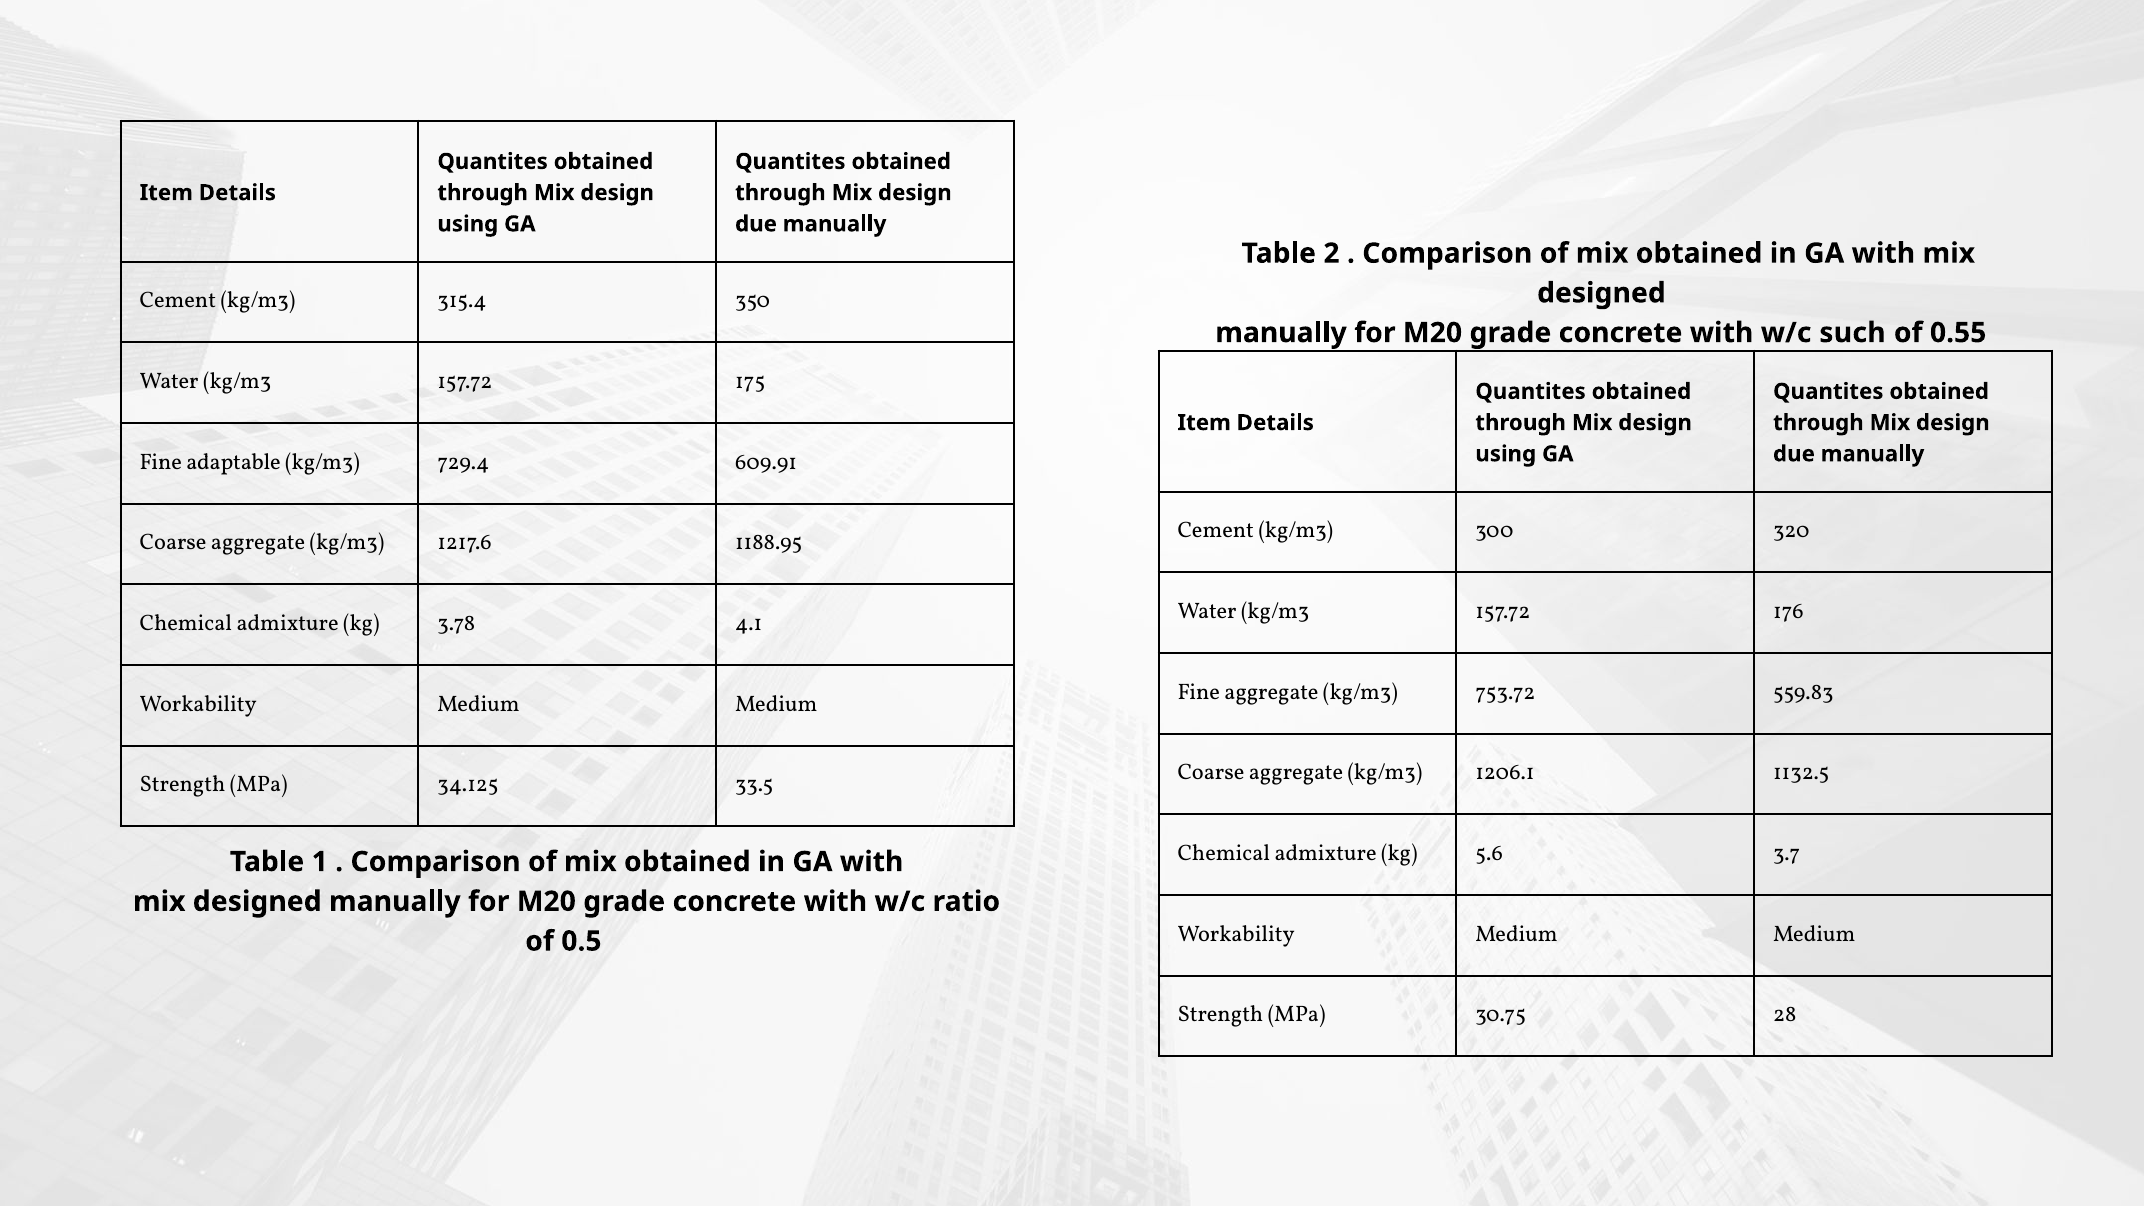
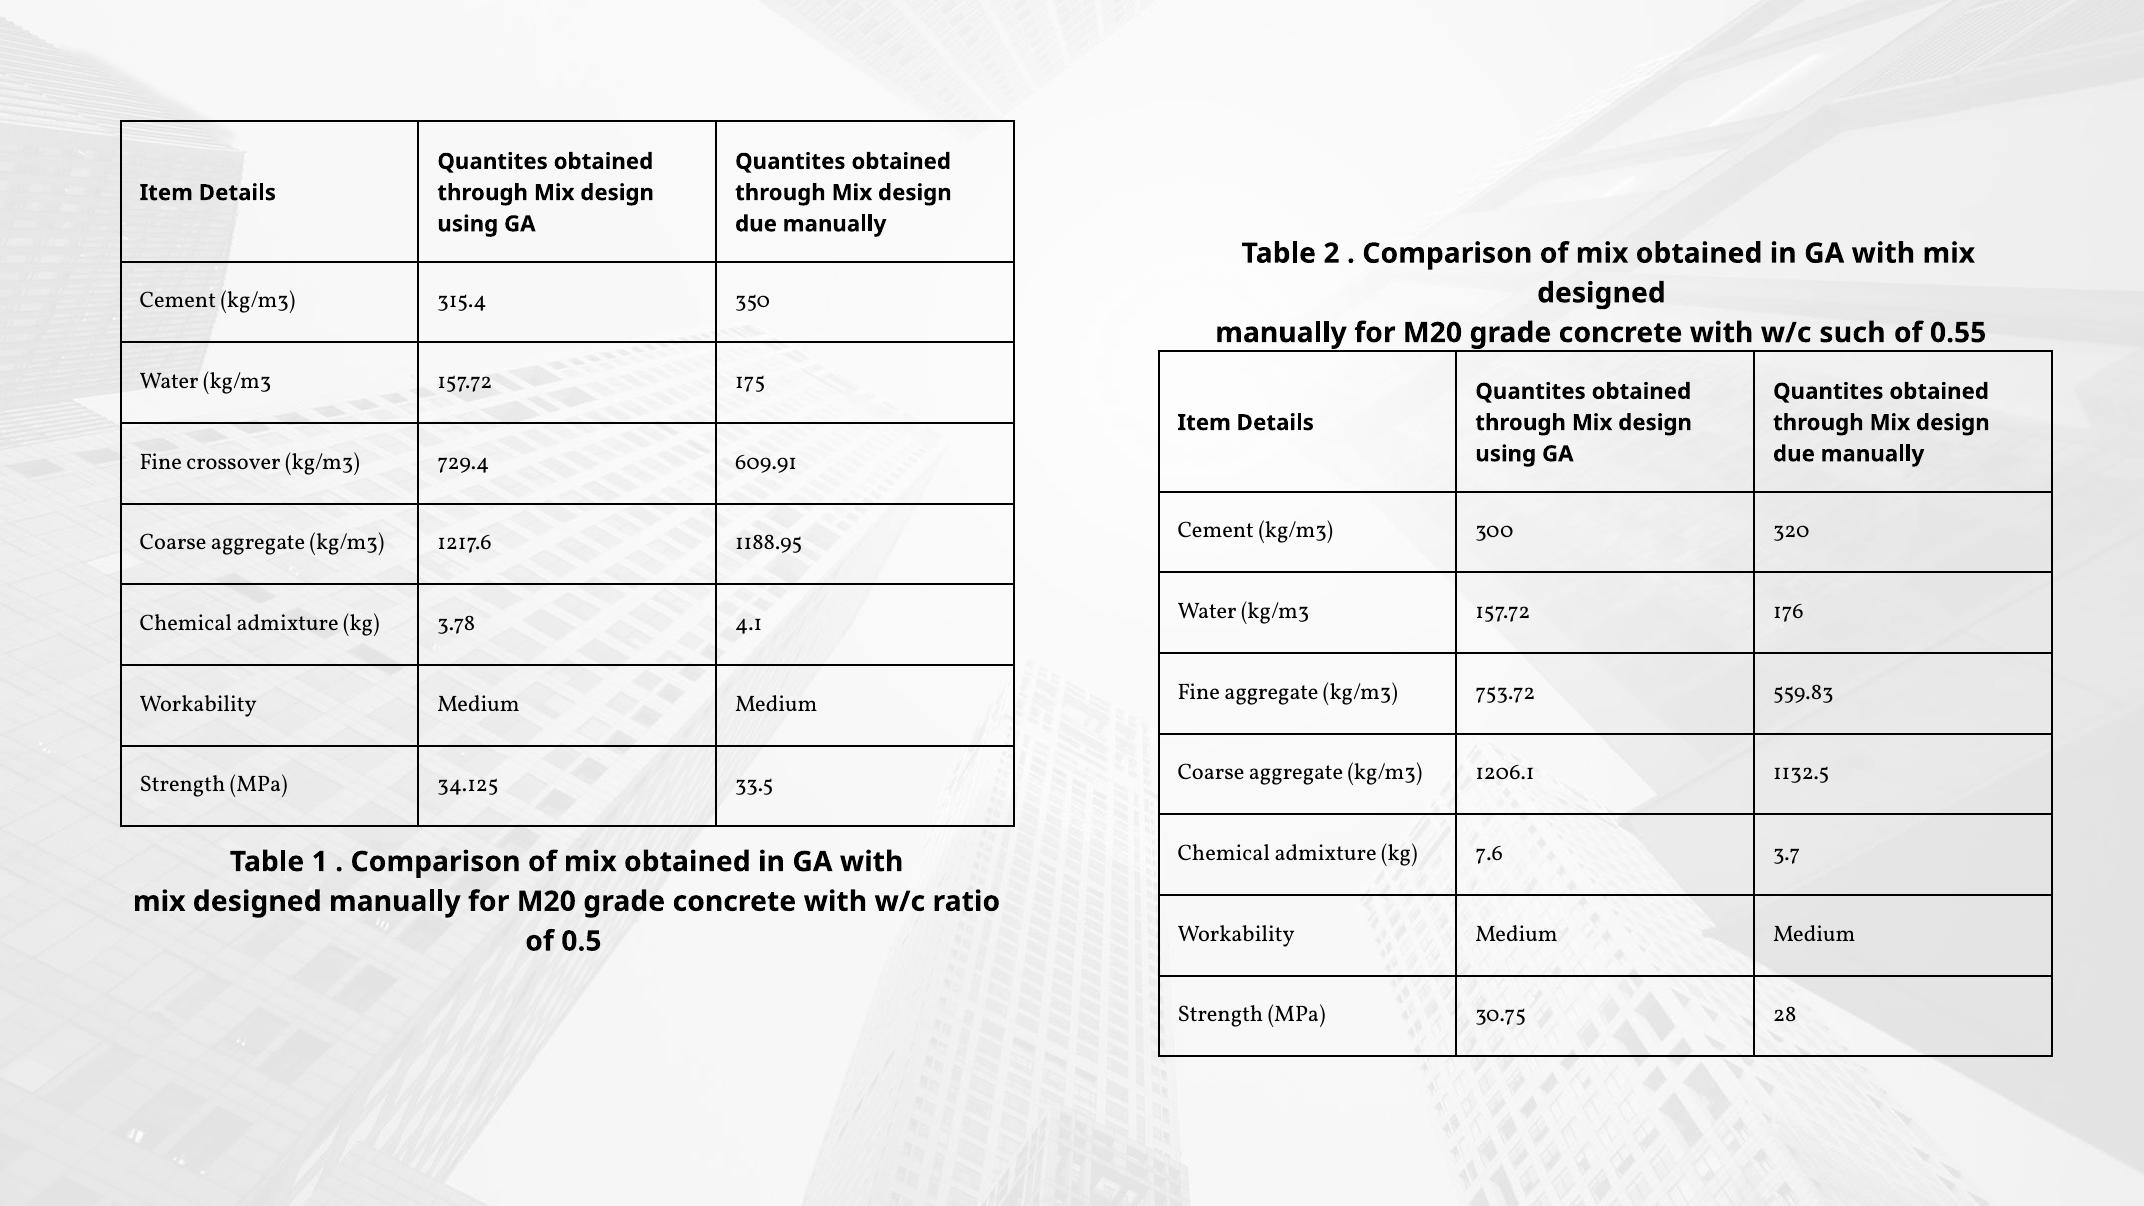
adaptable: adaptable -> crossover (233, 462)
5.6: 5.6 -> 7.6 (1489, 853)
